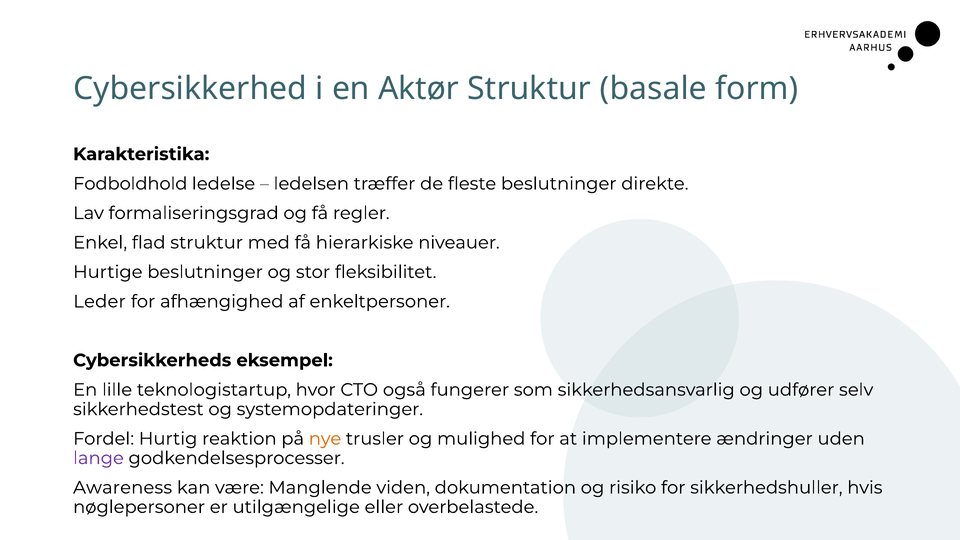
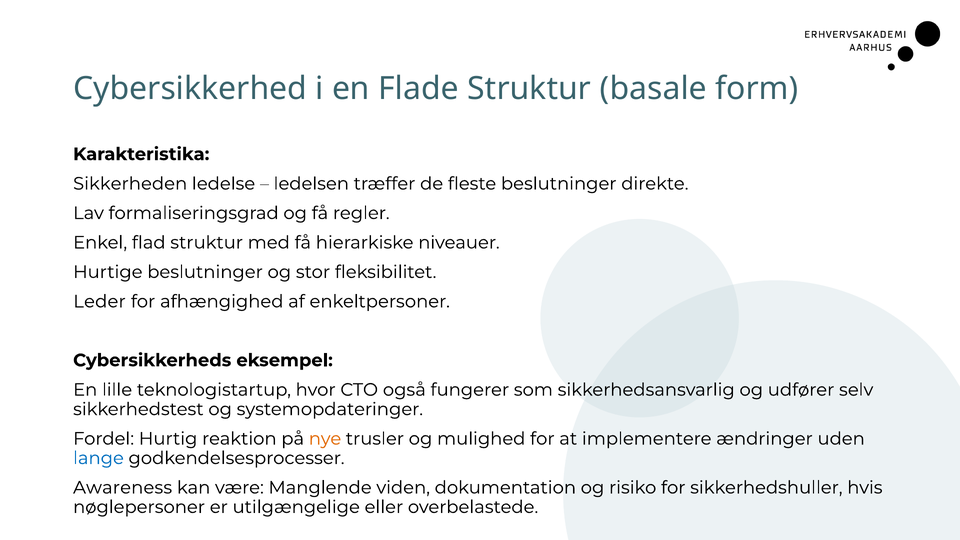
Aktør: Aktør -> Flade (419, 89)
Fodboldhold: Fodboldhold -> Sikkerheden (130, 184)
lange colour: purple -> blue (98, 458)
